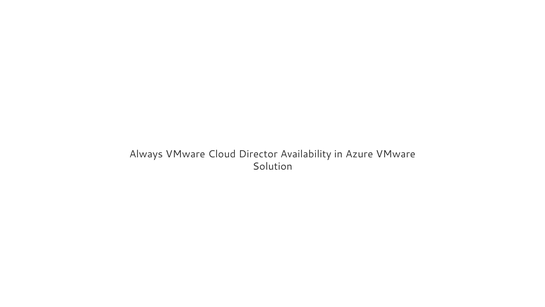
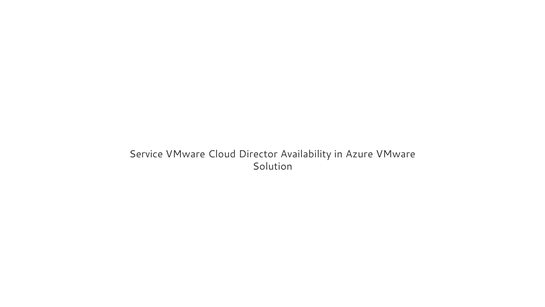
Always: Always -> Service (146, 154)
